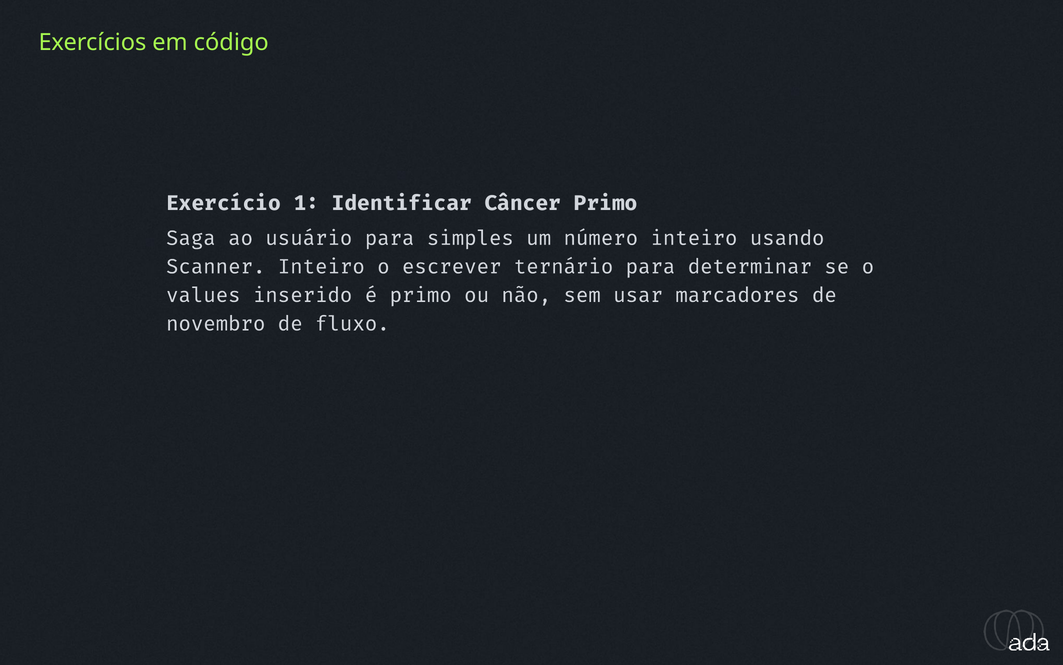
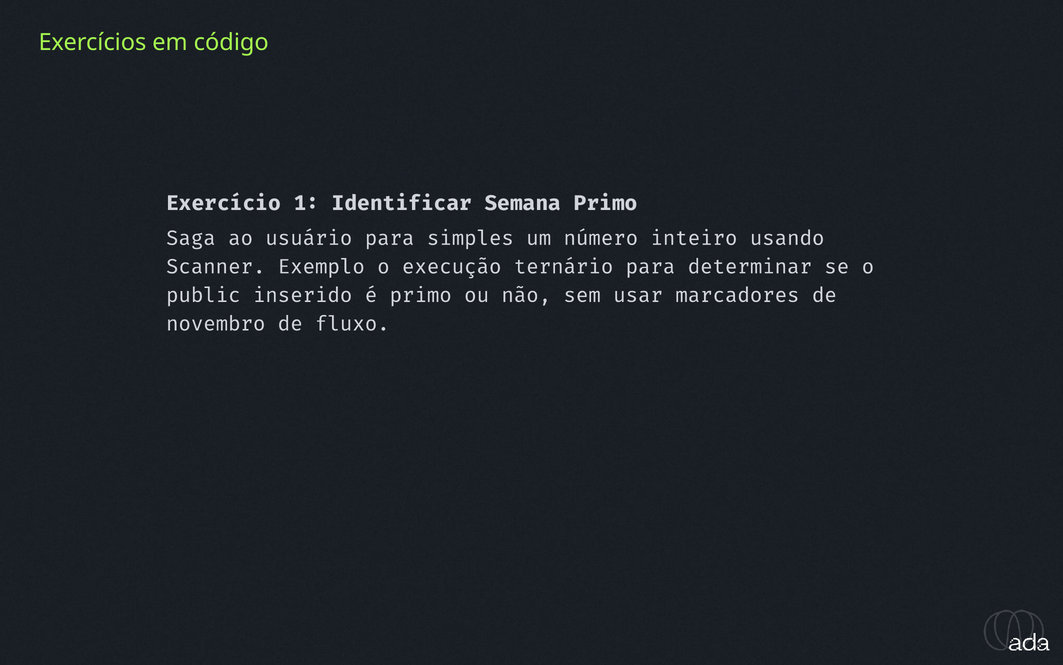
Câncer: Câncer -> Semana (523, 203)
Scanner Inteiro: Inteiro -> Exemplo (321, 266)
escrever: escrever -> execução (452, 266)
values: values -> public (203, 295)
